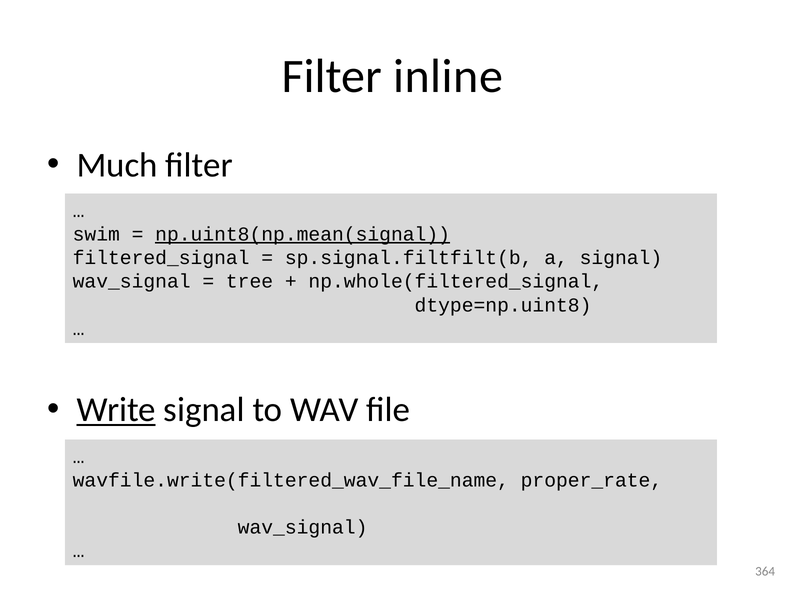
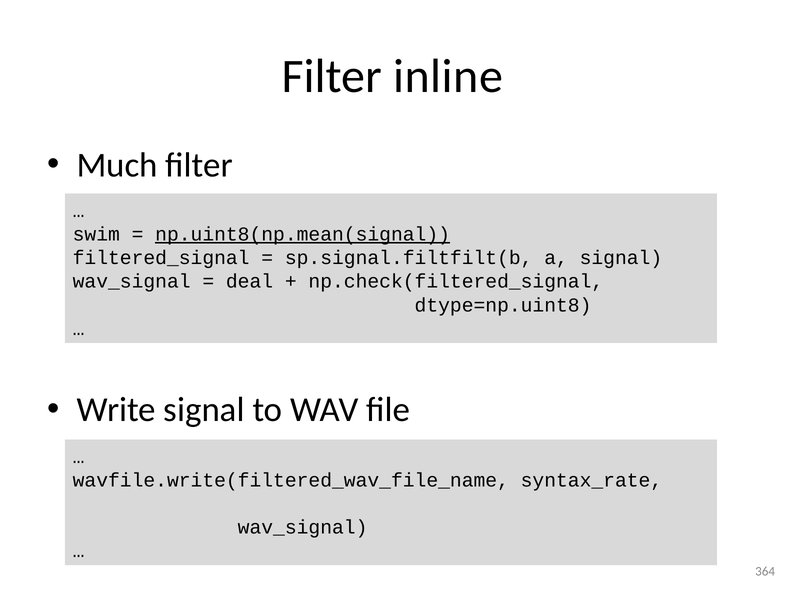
tree: tree -> deal (250, 281)
np.whole(filtered_signal: np.whole(filtered_signal -> np.check(filtered_signal (456, 281)
Write underline: present -> none (116, 410)
proper_rate: proper_rate -> syntax_rate (591, 480)
